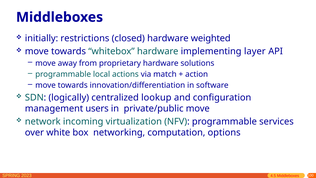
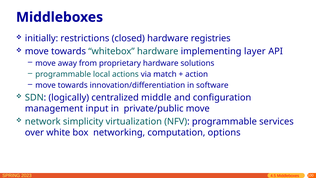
weighted: weighted -> registries (211, 38)
lookup: lookup -> middle (156, 97)
users: users -> input (97, 108)
incoming: incoming -> simplicity (83, 121)
